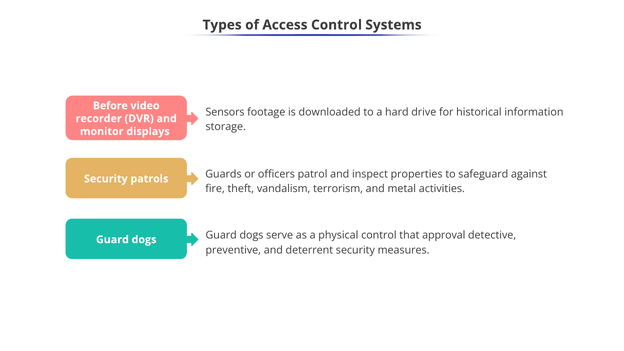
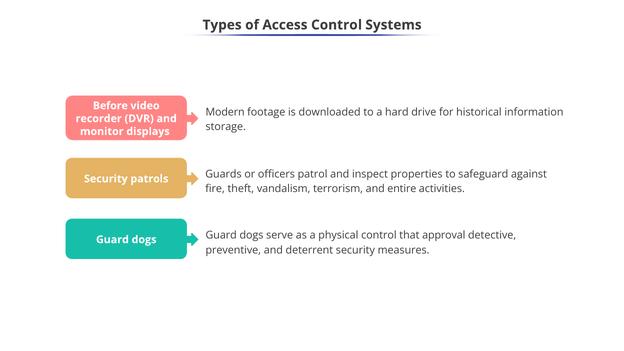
Sensors: Sensors -> Modern (225, 112)
metal: metal -> entire (402, 189)
